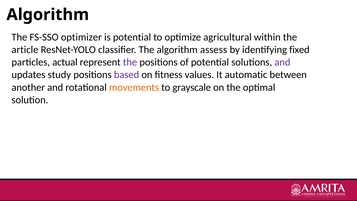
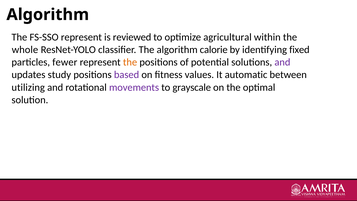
FS-SSO optimizer: optimizer -> represent (81, 37)
is potential: potential -> reviewed (132, 37)
article: article -> whole (25, 50)
assess: assess -> calorie (214, 50)
actual: actual -> fewer (65, 62)
the colour: purple -> orange (130, 62)
another: another -> utilizing (28, 87)
movements colour: orange -> purple (134, 87)
